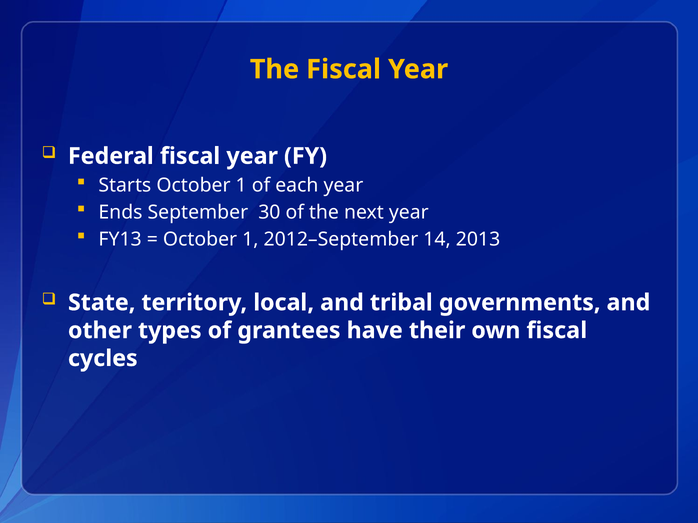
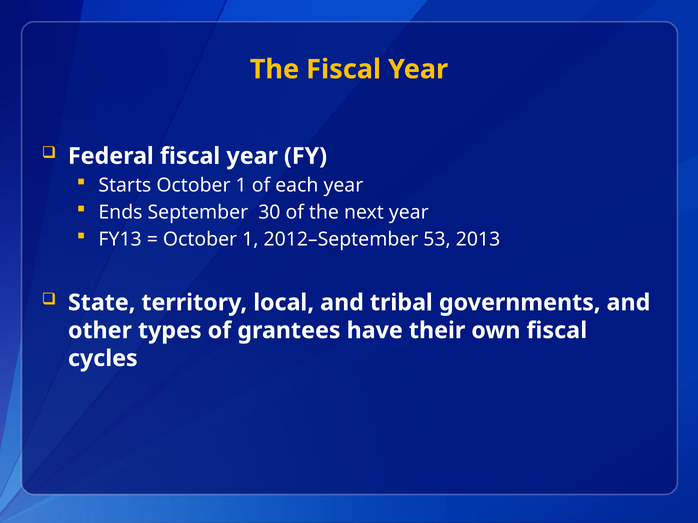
14: 14 -> 53 (437, 240)
